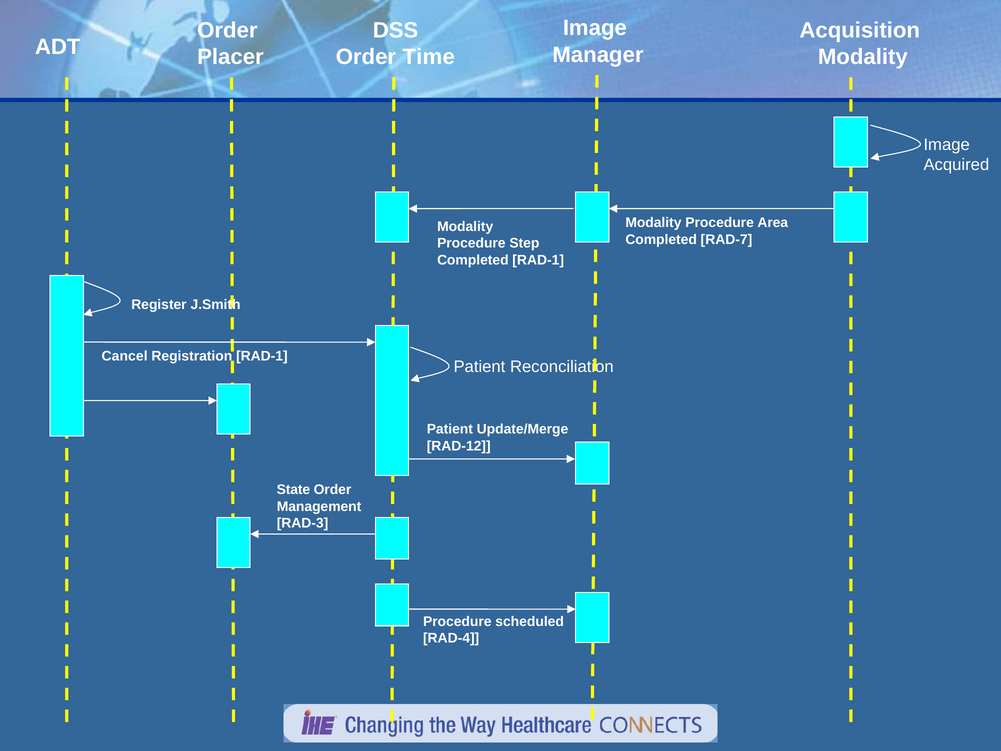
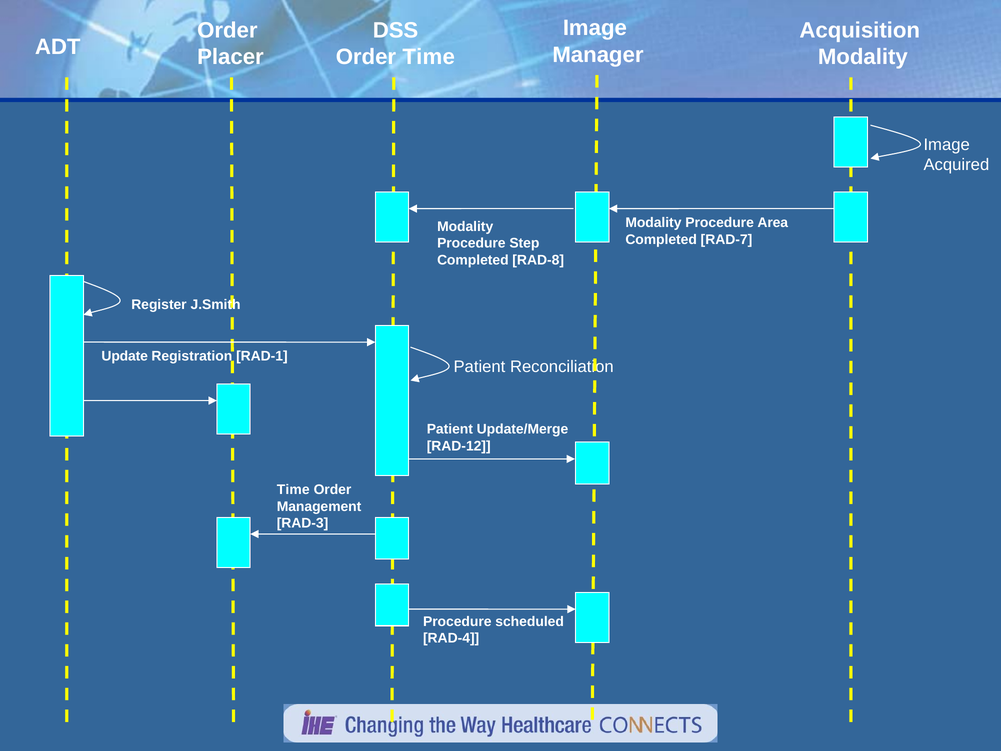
Completed RAD-1: RAD-1 -> RAD-8 (538, 260)
Cancel: Cancel -> Update (125, 356)
State: State -> Time (293, 490)
